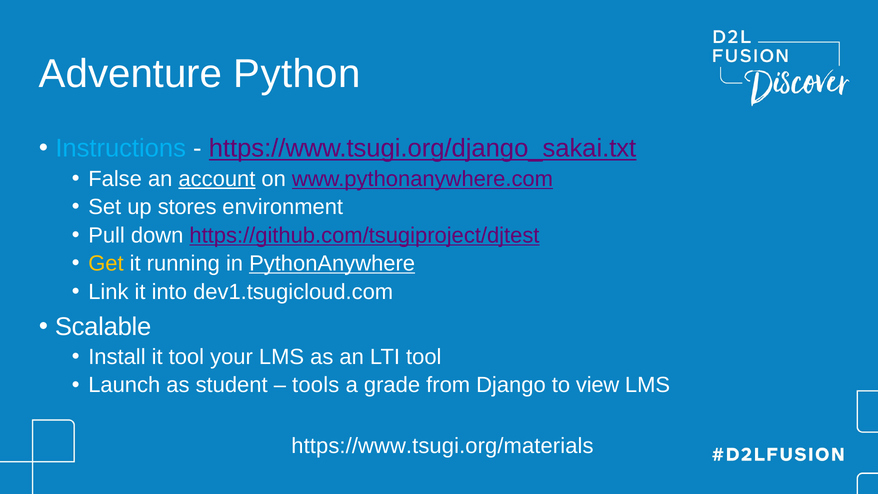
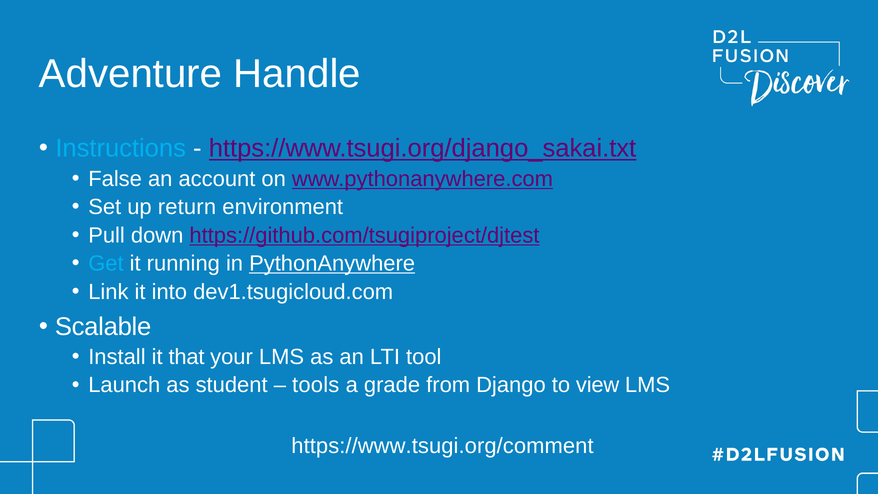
Python: Python -> Handle (297, 74)
account underline: present -> none (217, 179)
stores: stores -> return (187, 207)
Get colour: yellow -> light blue (106, 263)
it tool: tool -> that (186, 357)
https://www.tsugi.org/materials: https://www.tsugi.org/materials -> https://www.tsugi.org/comment (442, 446)
